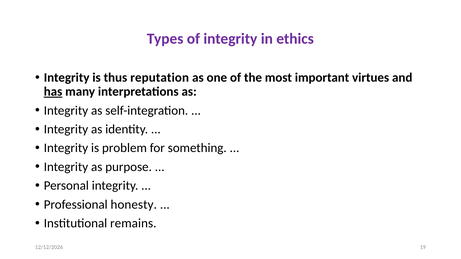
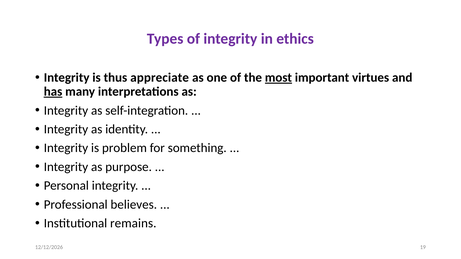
reputation: reputation -> appreciate (160, 78)
most underline: none -> present (278, 78)
honesty: honesty -> believes (134, 205)
